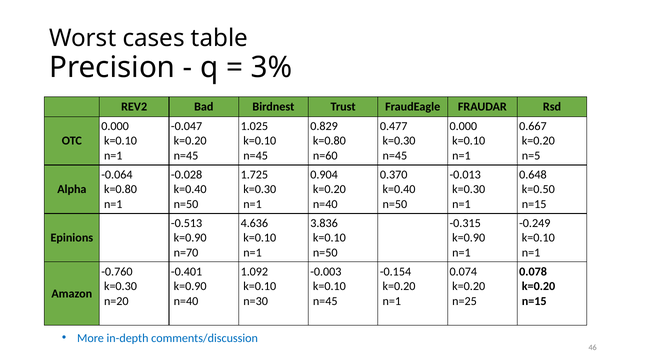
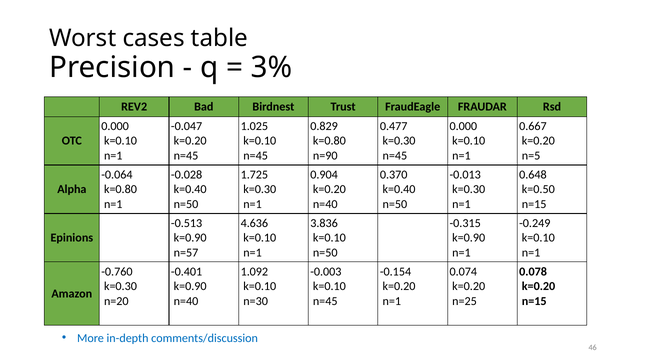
n=60: n=60 -> n=90 (325, 155)
n=70: n=70 -> n=57 (186, 252)
